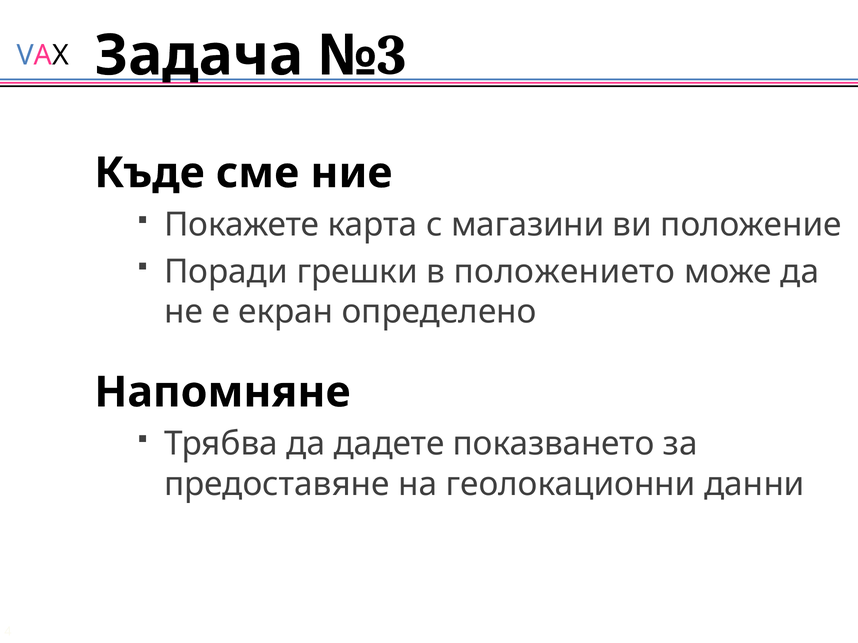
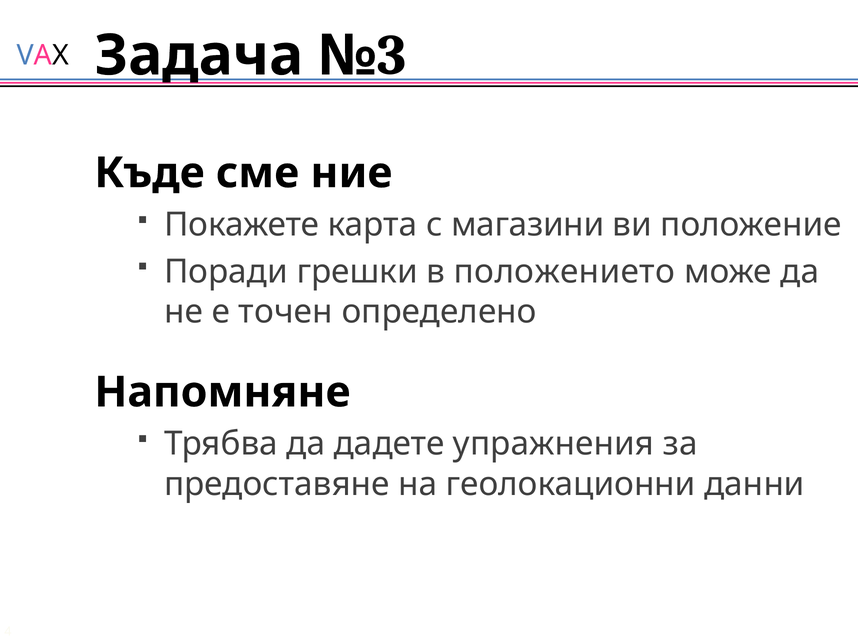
екран: екран -> точен (286, 312)
показването: показването -> упражнения (554, 444)
